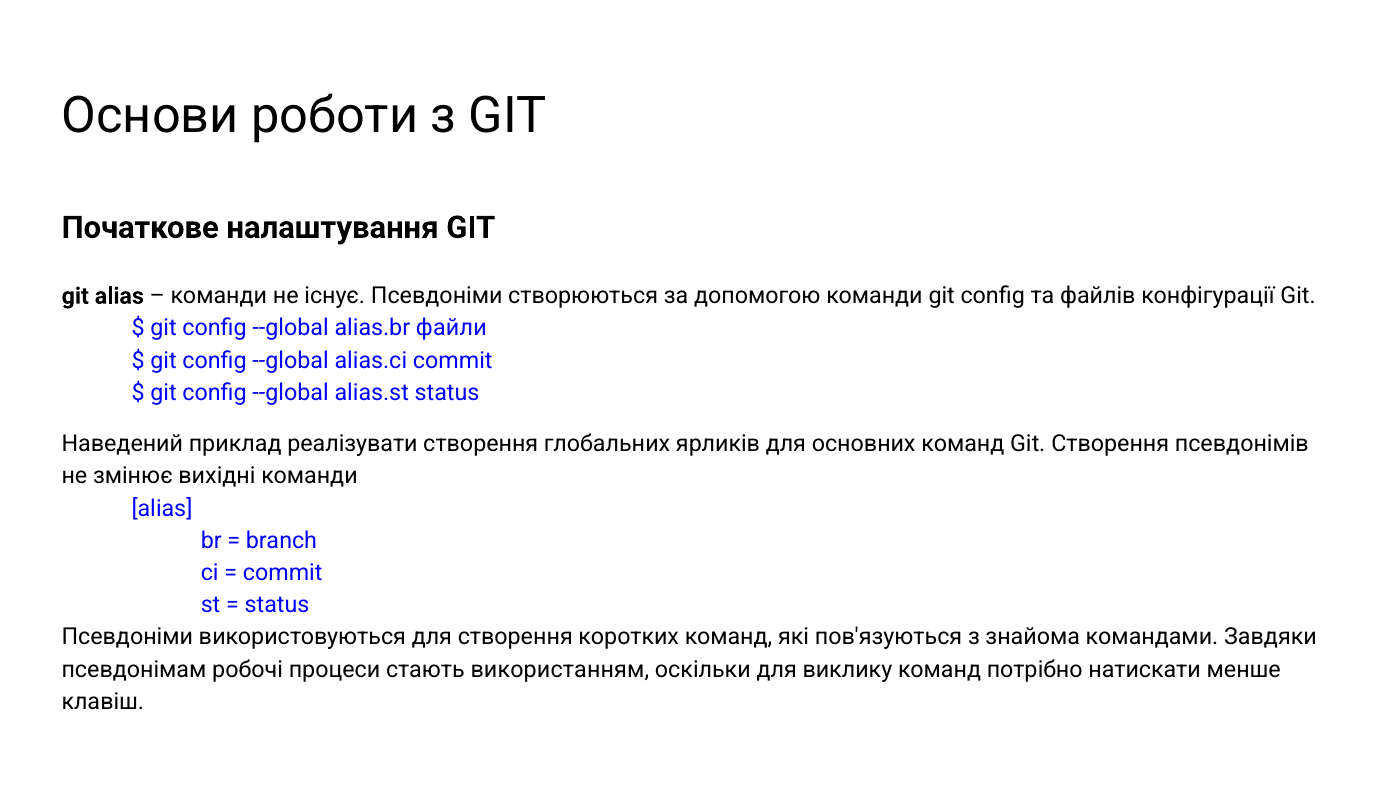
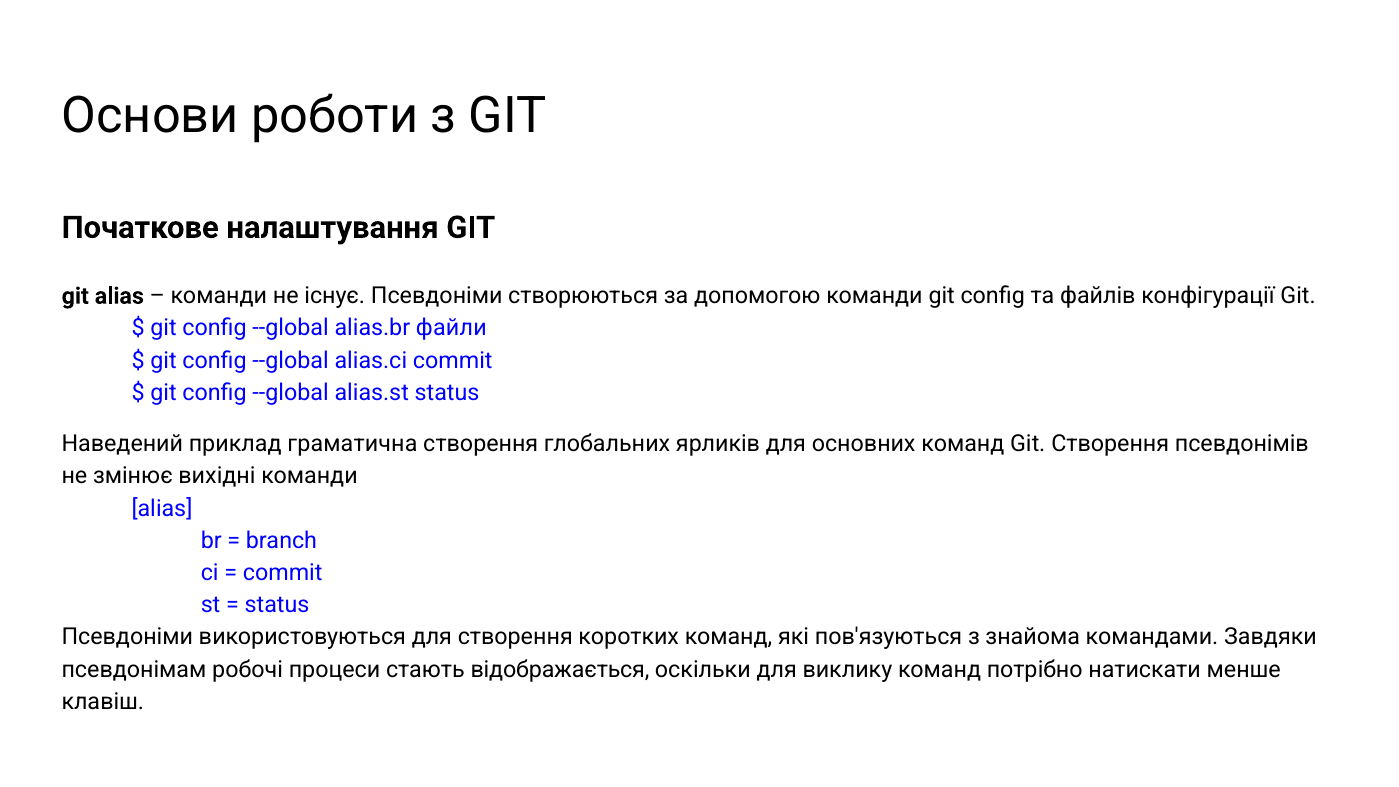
реалізувати: реалізувати -> граматична (352, 444)
використанням: використанням -> відображається (560, 669)
